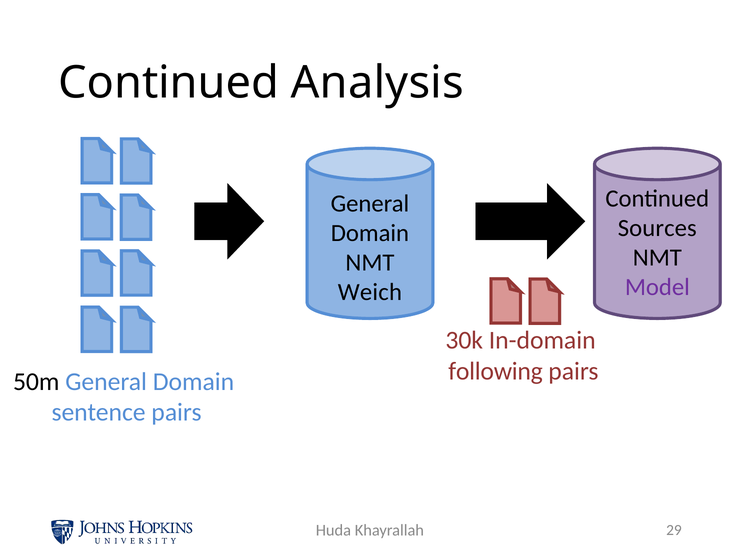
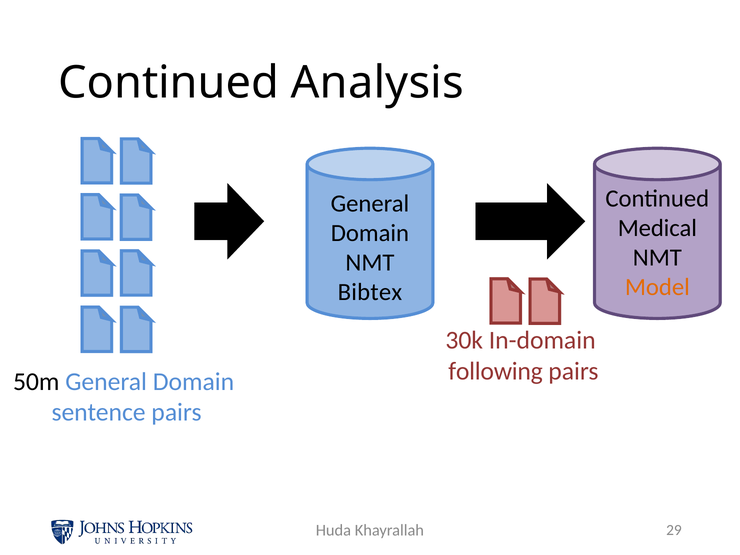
Sources: Sources -> Medical (657, 228)
Model colour: purple -> orange (657, 287)
Weich: Weich -> Bibtex (370, 292)
